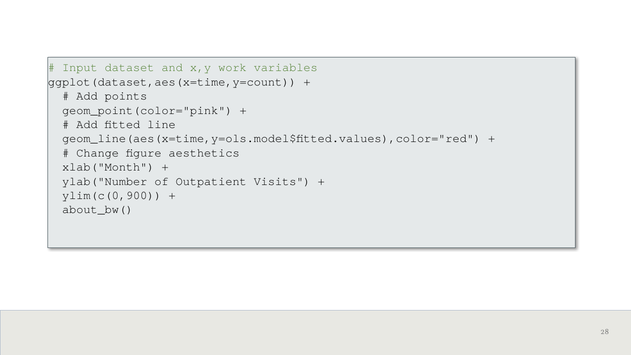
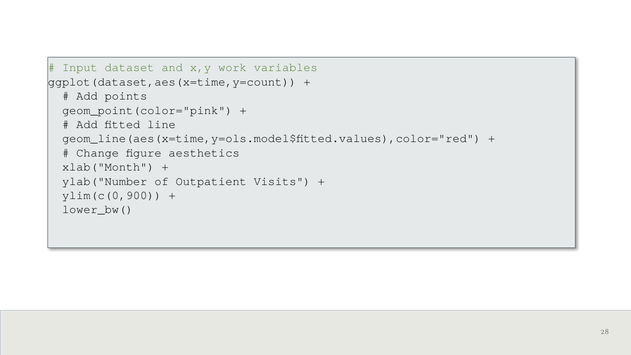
about_bw(: about_bw( -> lower_bw( (98, 210)
